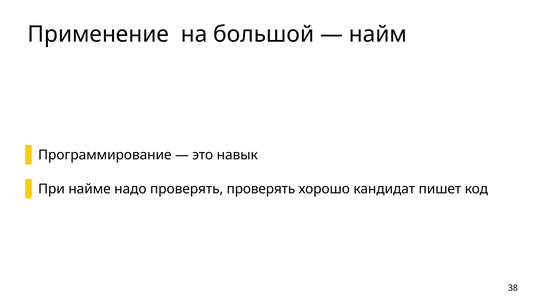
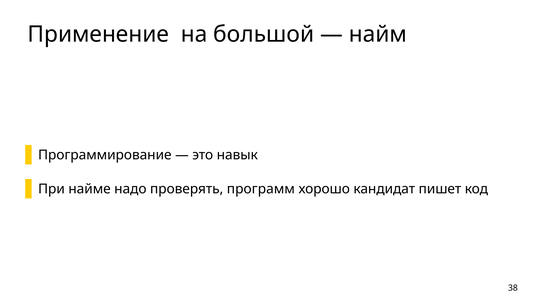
проверять проверять: проверять -> программ (261, 189)
